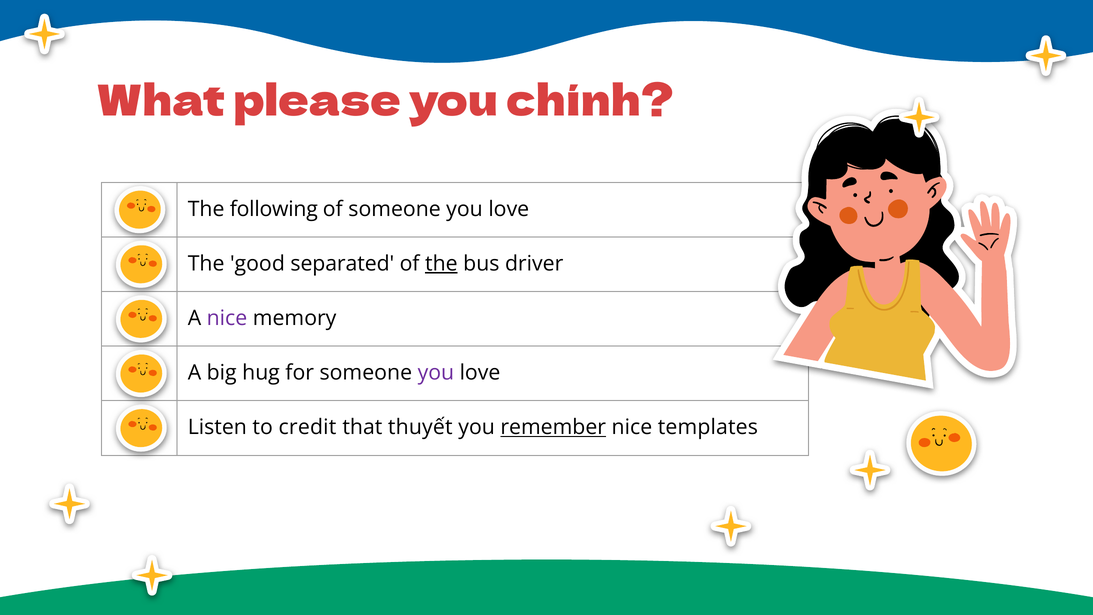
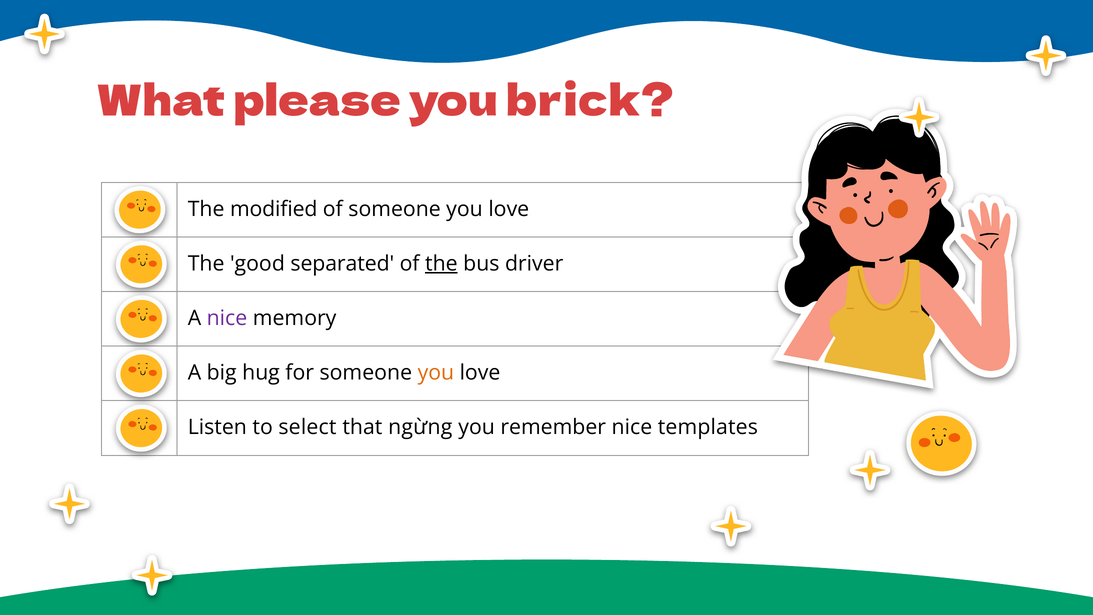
chính: chính -> brick (590, 102)
following: following -> modified (274, 209)
you colour: purple -> orange (436, 373)
credit: credit -> select (307, 427)
thuyết: thuyết -> ngừng (420, 427)
remember underline: present -> none (553, 427)
